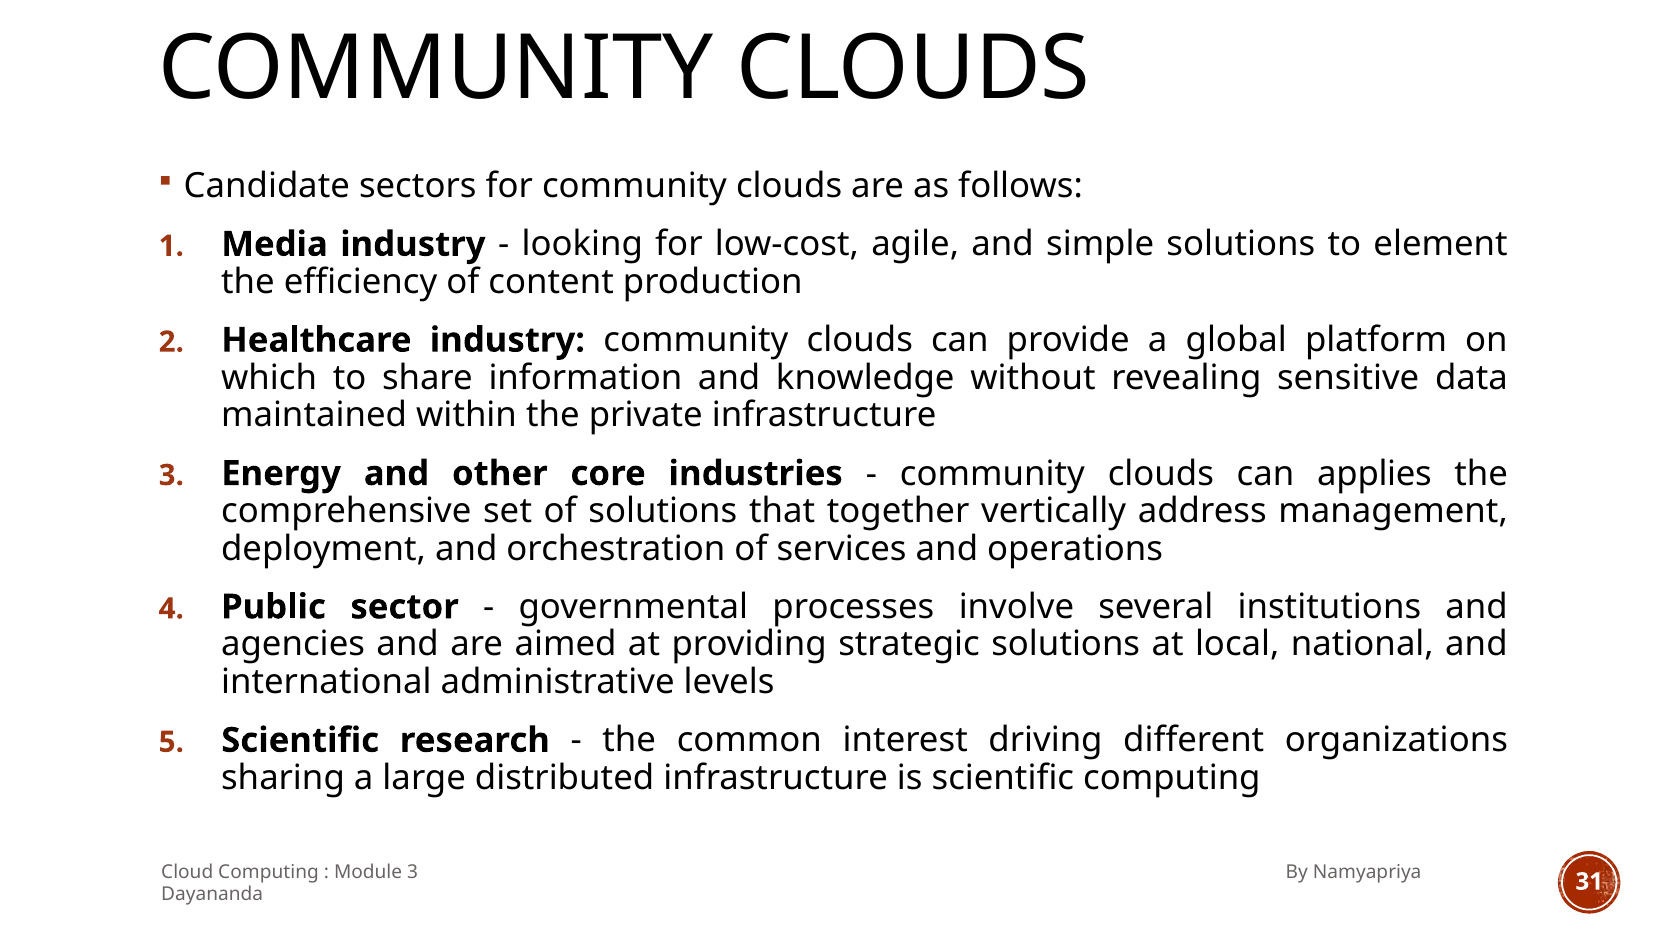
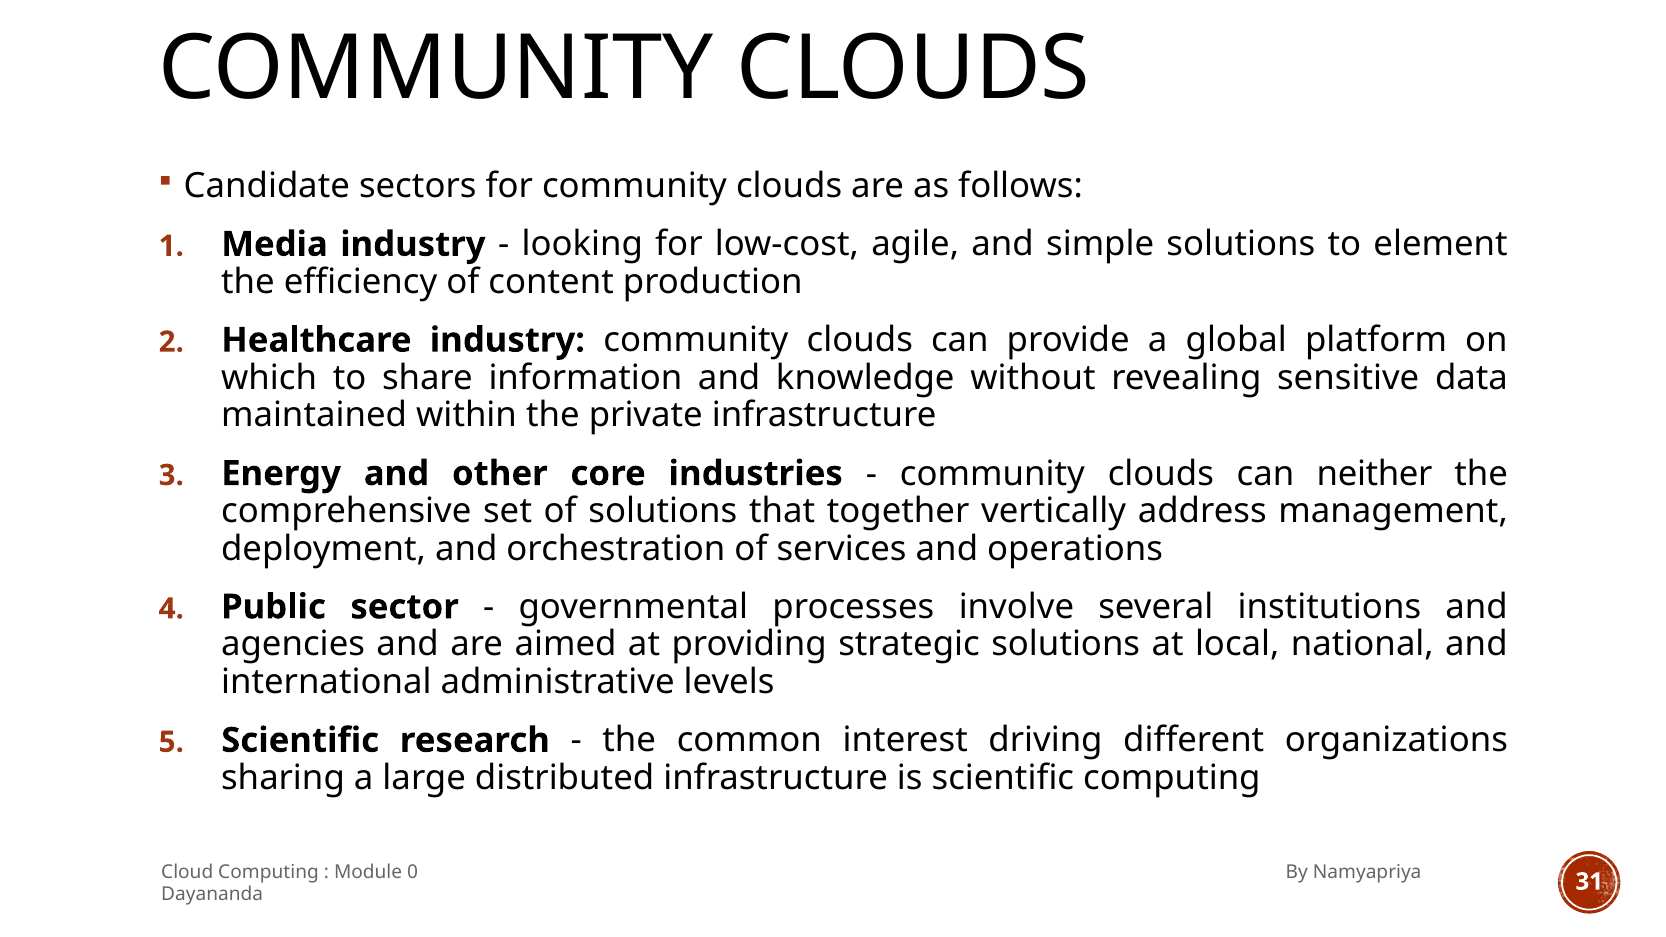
applies: applies -> neither (1375, 474)
Module 3: 3 -> 0 (413, 872)
